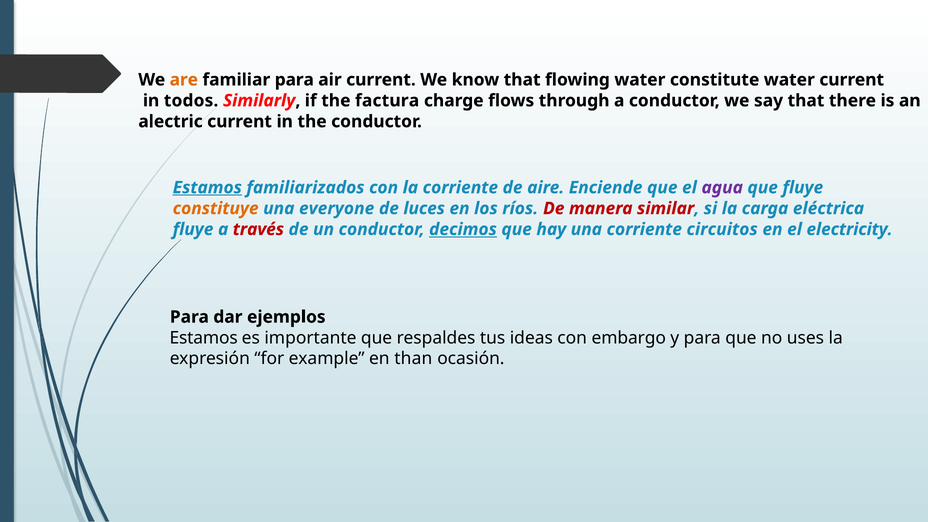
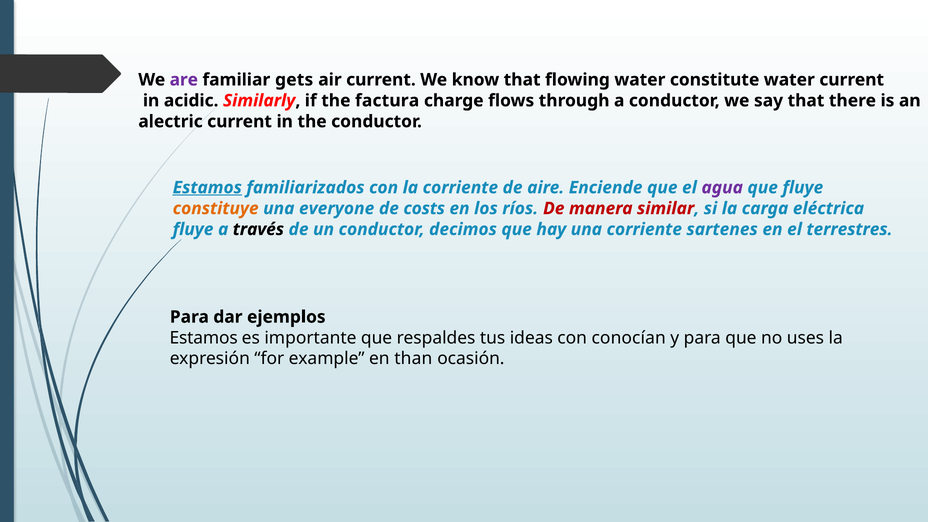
are colour: orange -> purple (184, 80)
familiar para: para -> gets (294, 80)
todos: todos -> acidic (191, 101)
luces: luces -> costs (424, 208)
través colour: red -> black (258, 229)
decimos underline: present -> none (463, 229)
circuitos: circuitos -> sartenes (722, 229)
electricity: electricity -> terrestres (849, 229)
embargo: embargo -> conocían (629, 338)
